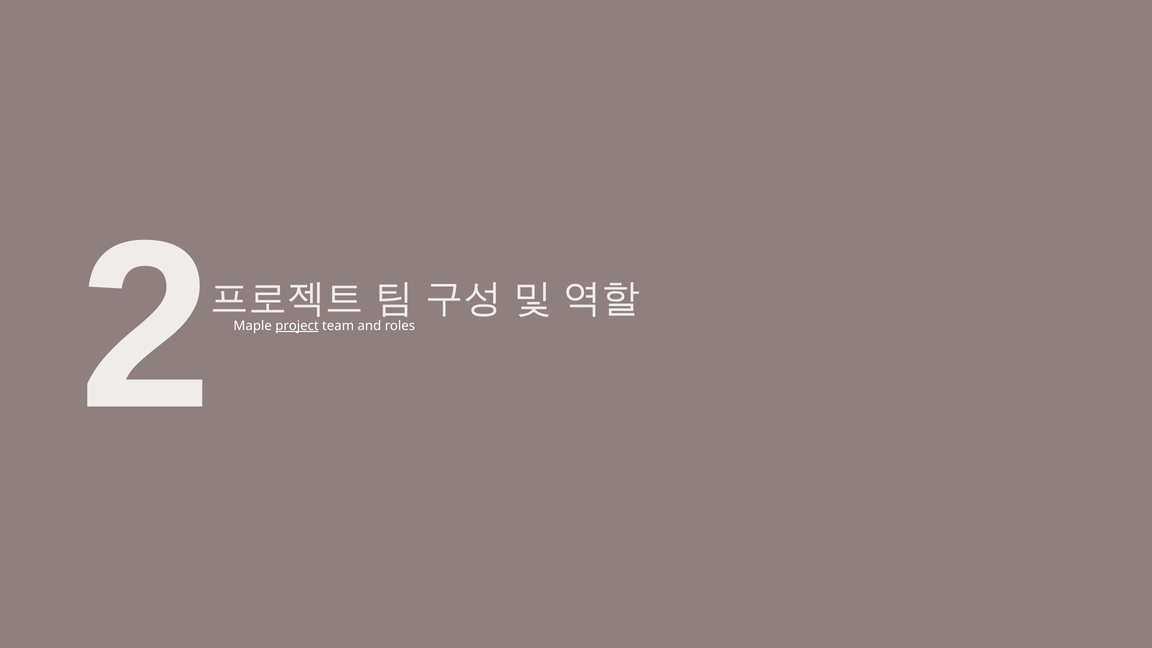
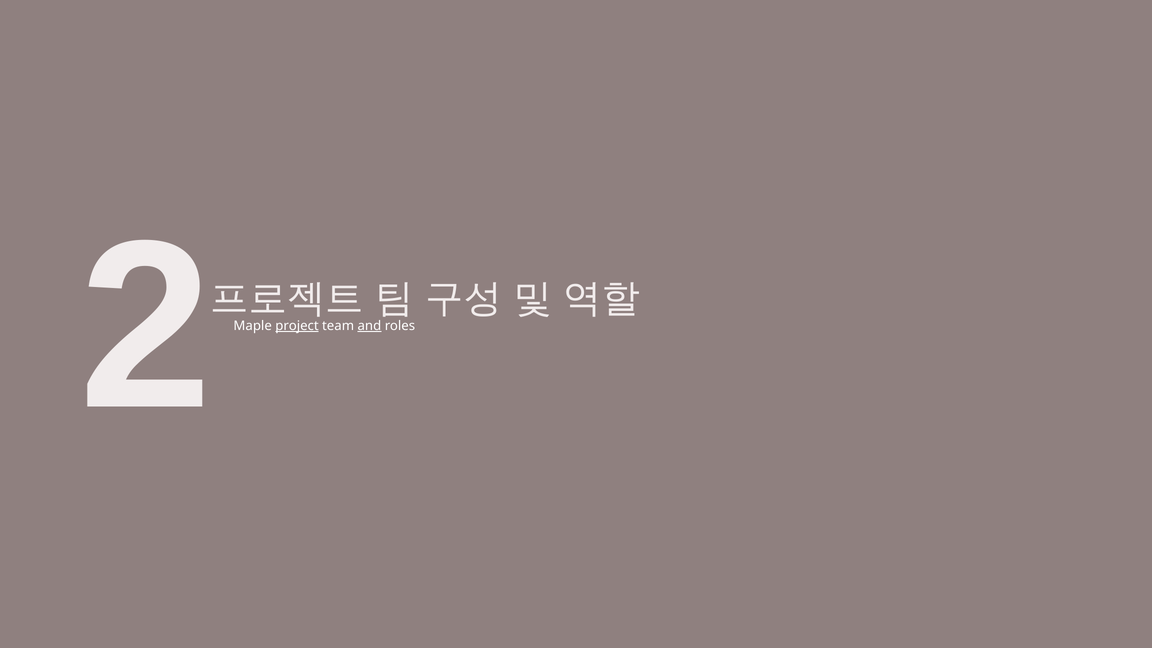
and underline: none -> present (369, 326)
